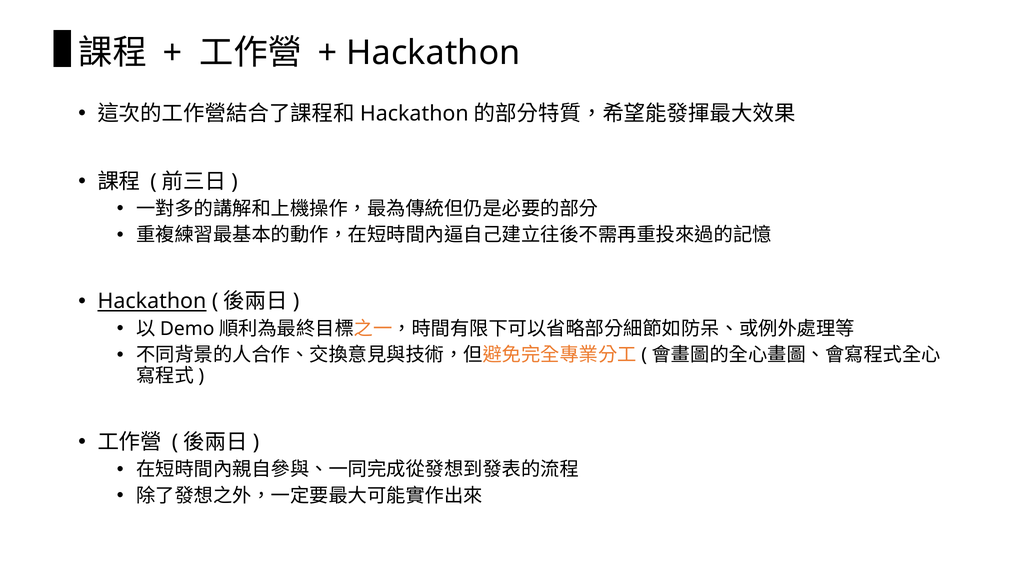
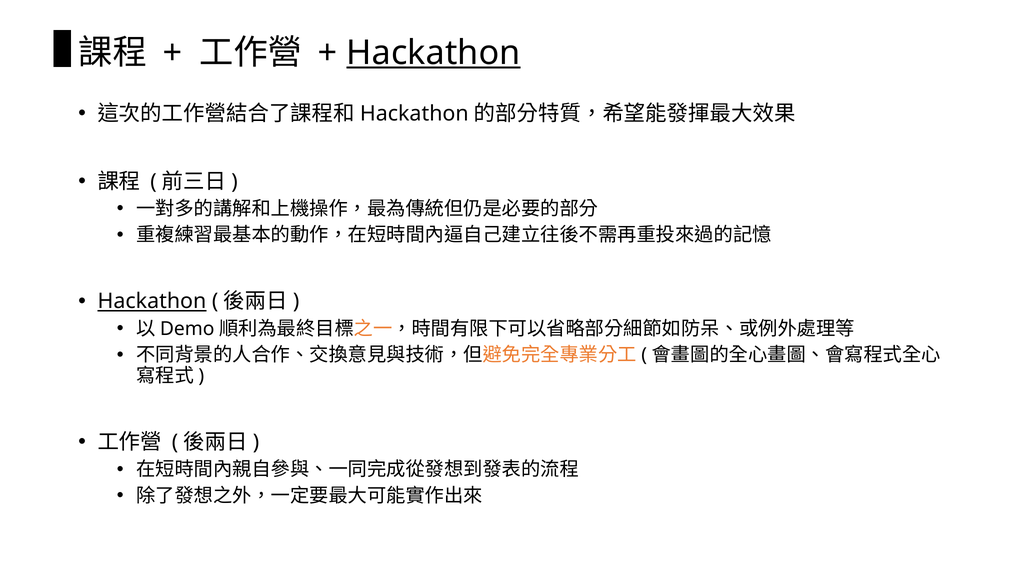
Hackathon underline: none -> present (433, 53)
